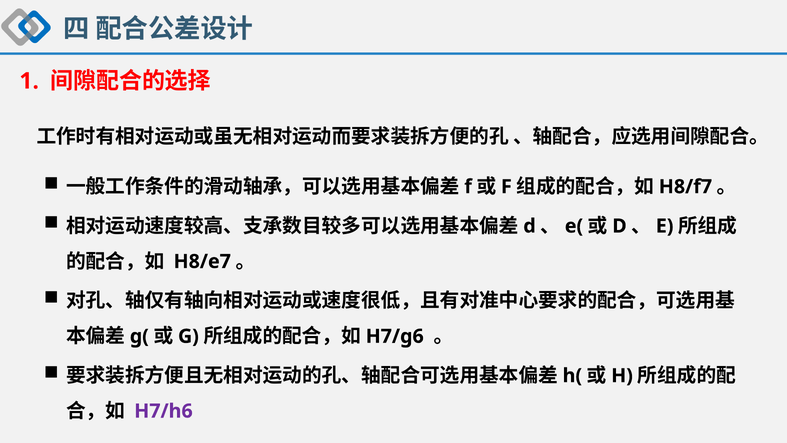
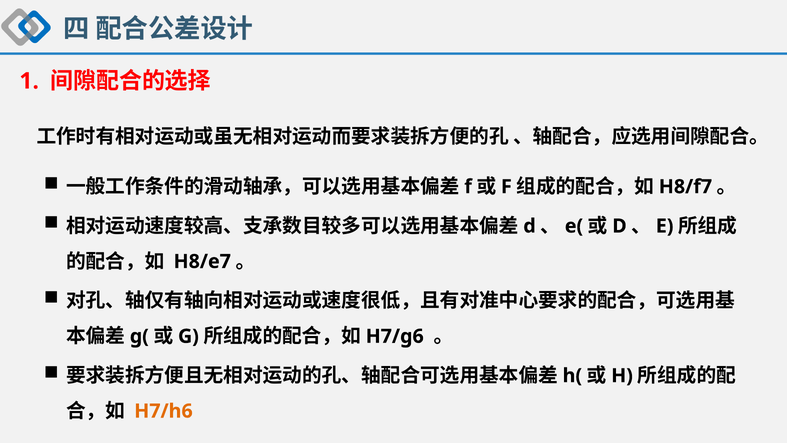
H7/h6 colour: purple -> orange (163, 411)
